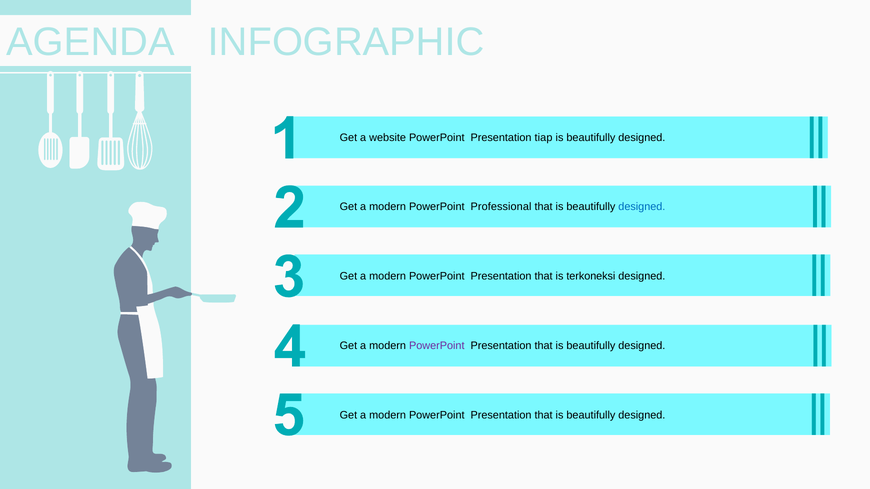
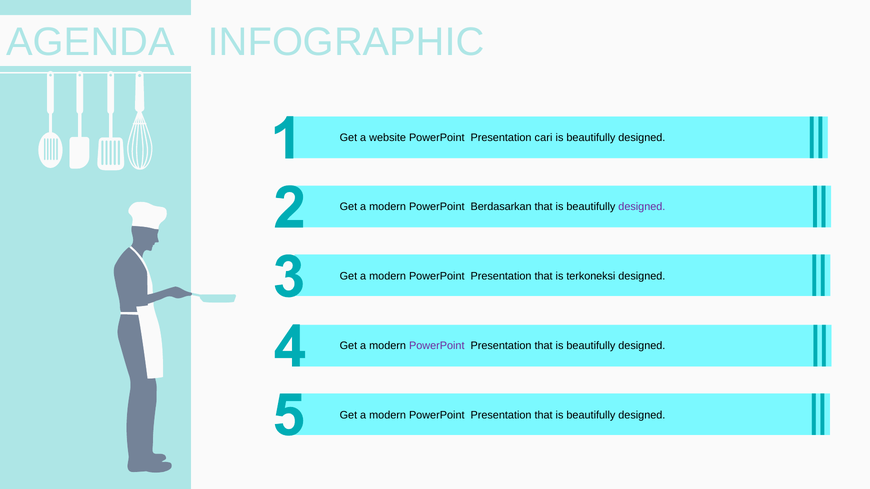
tiap: tiap -> cari (544, 138)
Professional: Professional -> Berdasarkan (501, 207)
designed colour: blue -> purple (642, 207)
